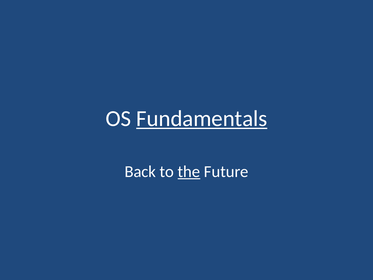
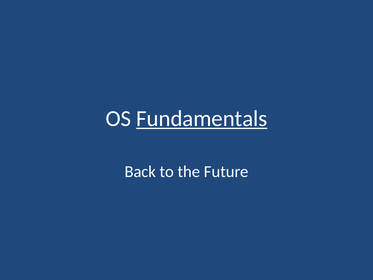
the underline: present -> none (189, 171)
